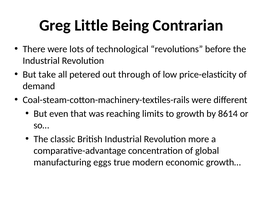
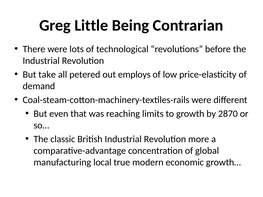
through: through -> employs (134, 75)
8614: 8614 -> 2870 (228, 114)
eggs: eggs -> local (102, 163)
